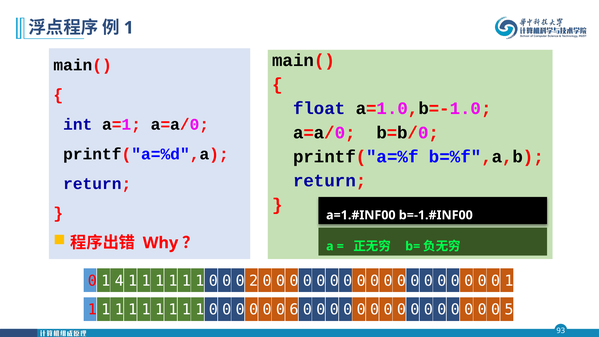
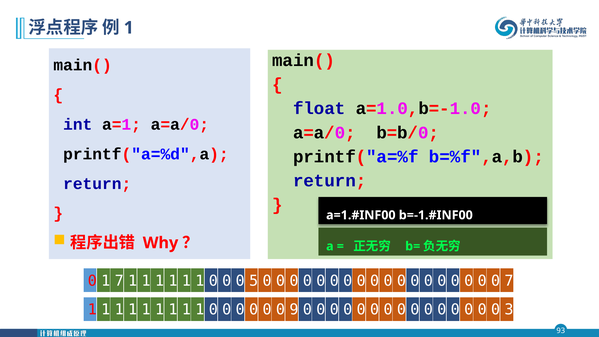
1 4: 4 -> 7 (119, 281)
2: 2 -> 5 (254, 281)
0 0 1: 1 -> 7 (509, 281)
6: 6 -> 9 (294, 310)
5: 5 -> 3 (509, 310)
